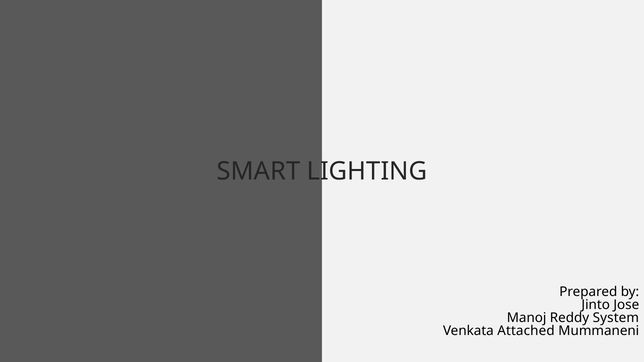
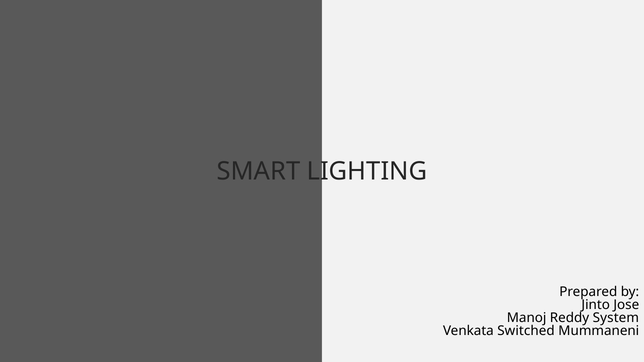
Attached: Attached -> Switched (526, 331)
